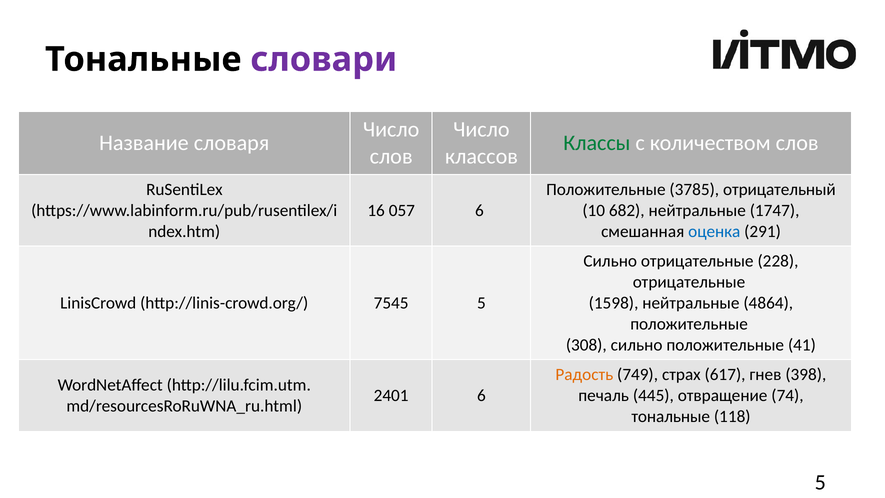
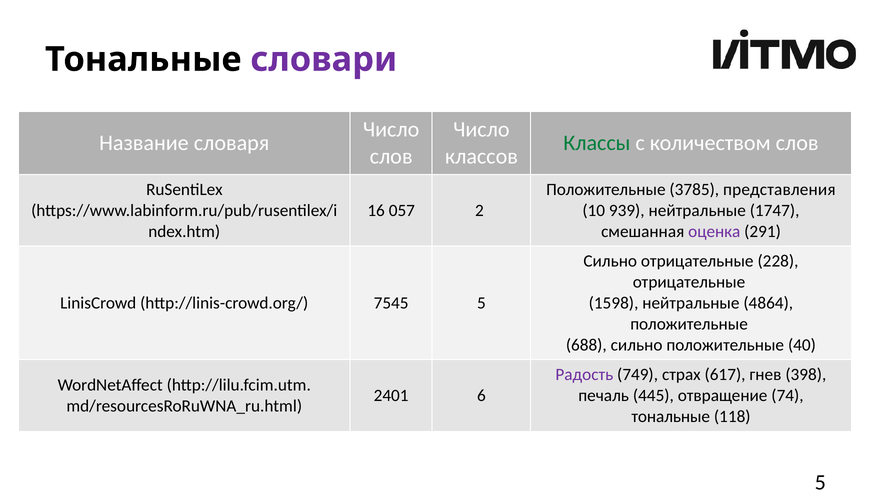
отрицательный: отрицательный -> представления (779, 189)
057 6: 6 -> 2 (479, 210)
682: 682 -> 939 (627, 210)
оценка colour: blue -> purple (714, 231)
308: 308 -> 688 (586, 345)
41: 41 -> 40 (802, 345)
Радость colour: orange -> purple (584, 375)
